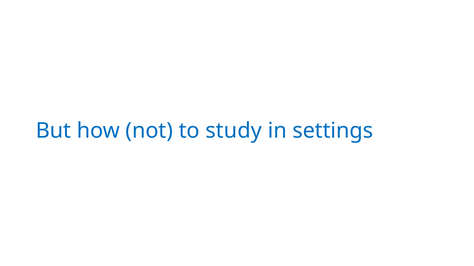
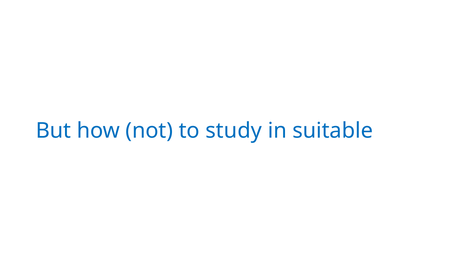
settings: settings -> suitable (333, 131)
